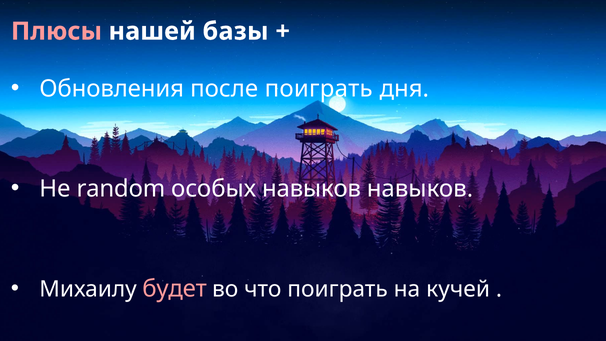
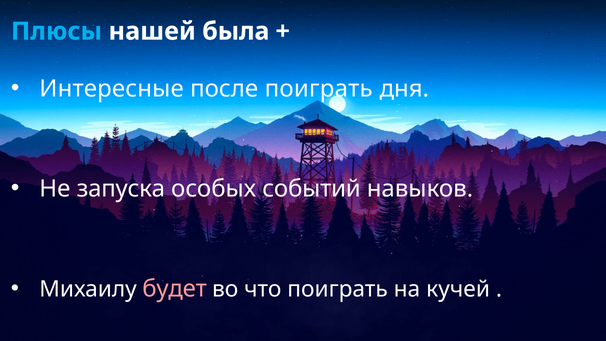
Плюсы colour: pink -> light blue (57, 31)
базы: базы -> была (236, 31)
Обновления: Обновления -> Интересные (112, 89)
random: random -> запуска (121, 189)
особых навыков: навыков -> событий (312, 189)
